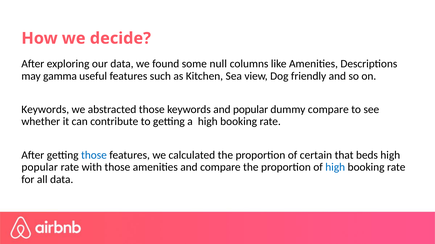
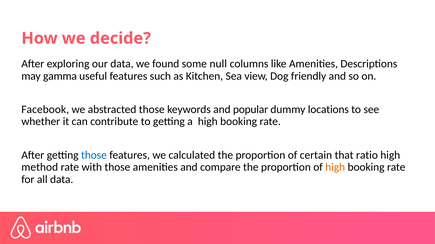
Keywords: Keywords -> Facebook (45, 110)
dummy compare: compare -> locations (328, 110)
beds: beds -> ratio (367, 155)
popular: popular -> method (40, 168)
high colour: blue -> orange (335, 168)
